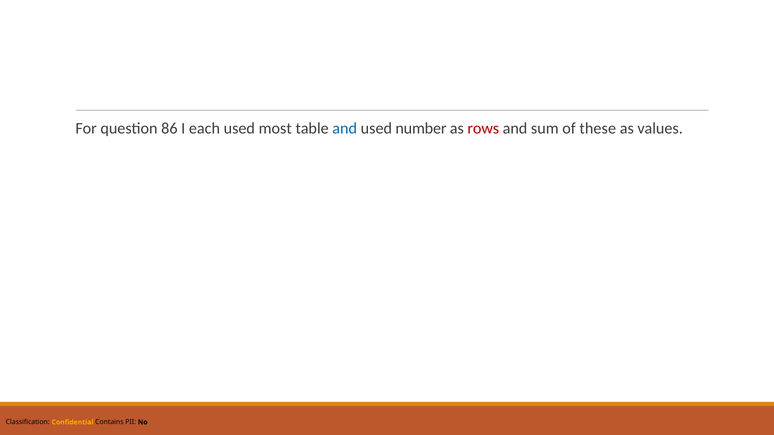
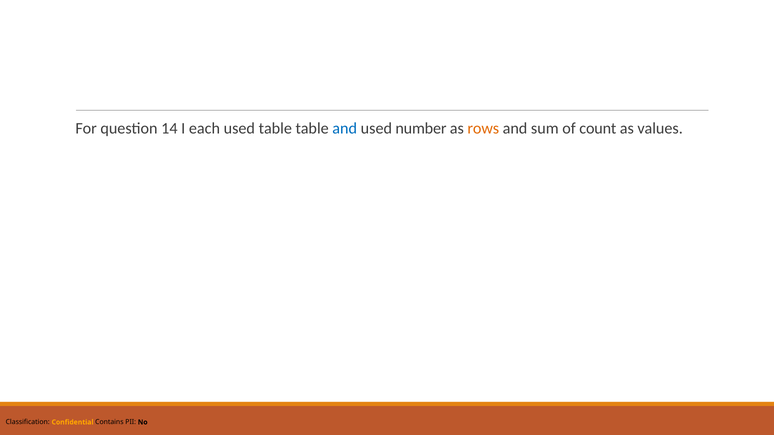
86: 86 -> 14 (169, 129)
used most: most -> table (275, 129)
rows colour: red -> orange (483, 129)
these: these -> count (598, 129)
